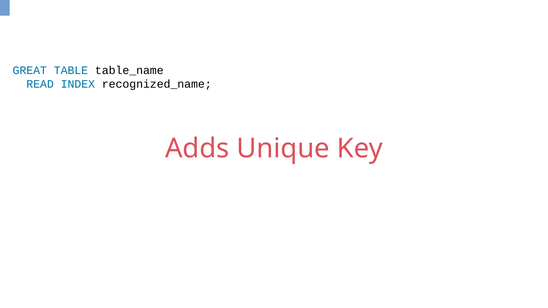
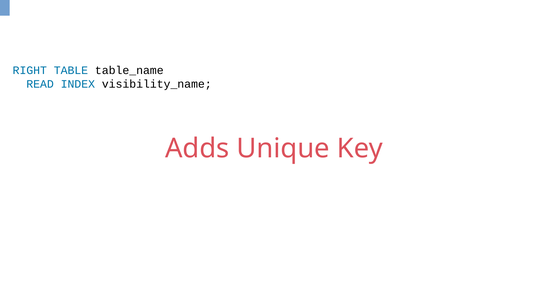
GREAT: GREAT -> RIGHT (30, 71)
recognized_name: recognized_name -> visibility_name (157, 84)
